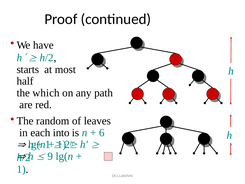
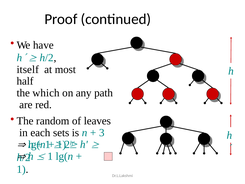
starts: starts -> itself (28, 69)
into: into -> sets (61, 133)
6: 6 -> 3 (102, 133)
9: 9 -> 1 (50, 156)
